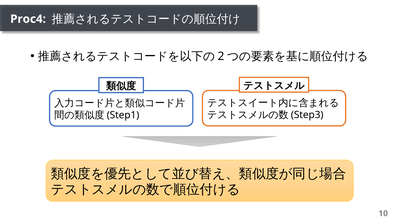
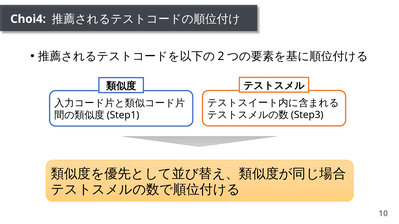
Proc4: Proc4 -> Choi4 (28, 19)
